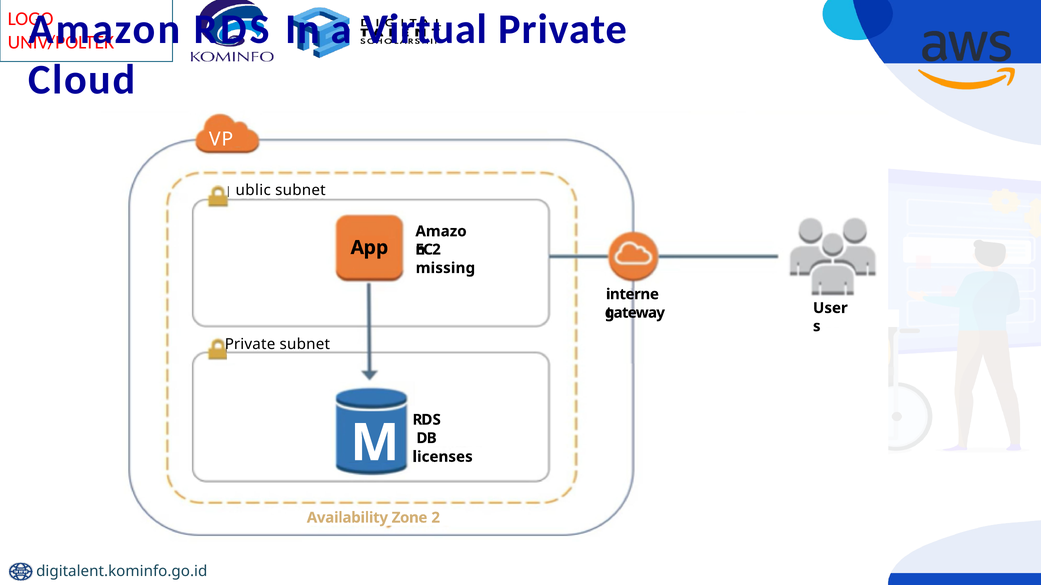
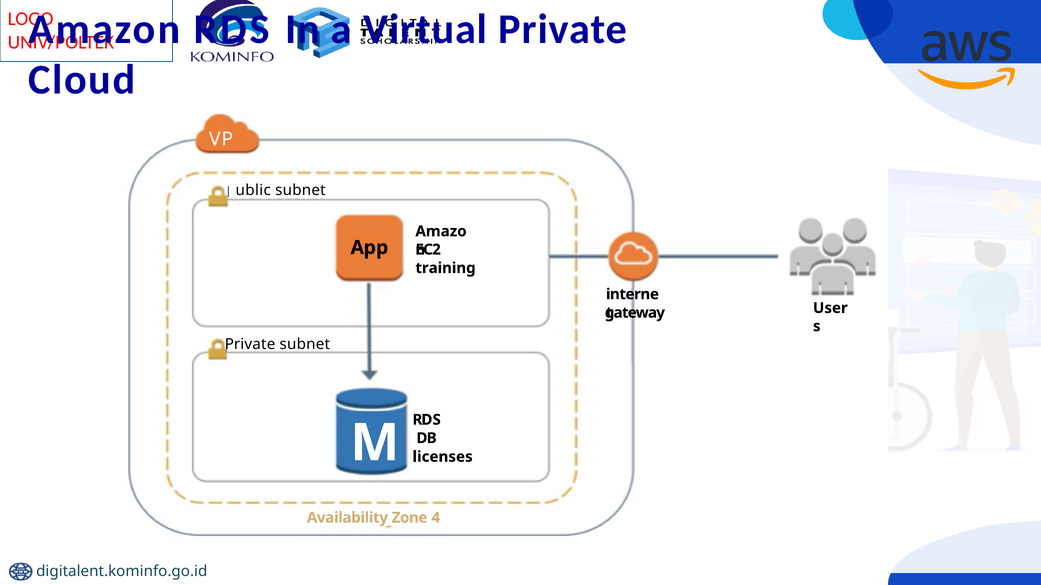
missing: missing -> training (446, 268)
2: 2 -> 4 (436, 518)
